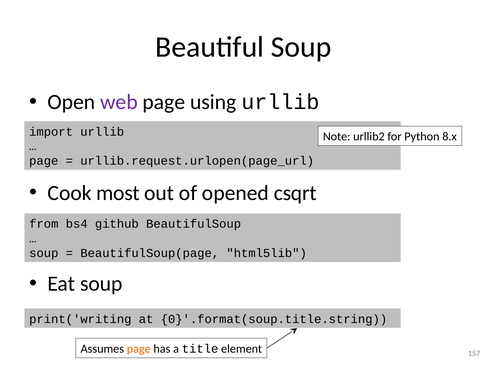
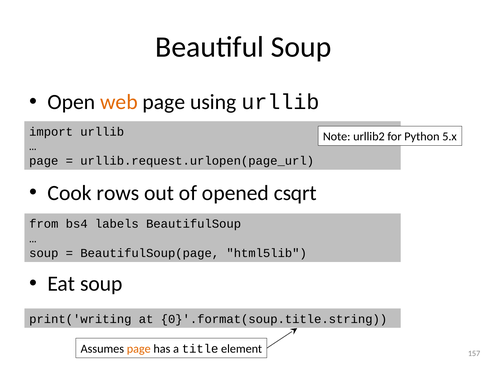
web colour: purple -> orange (119, 102)
8.x: 8.x -> 5.x (450, 137)
most: most -> rows (118, 193)
github: github -> labels (117, 224)
